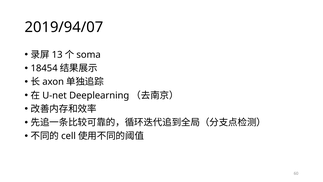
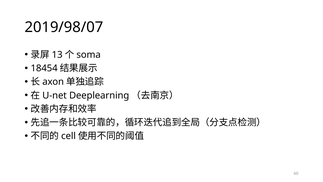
2019/94/07: 2019/94/07 -> 2019/98/07 (64, 27)
